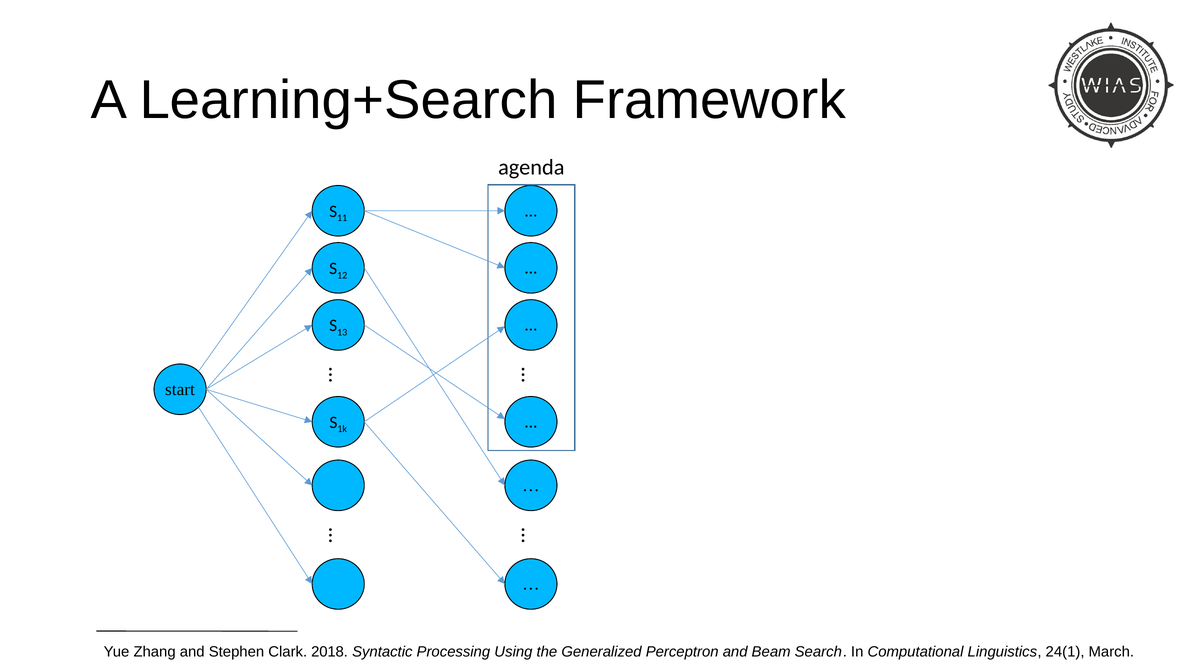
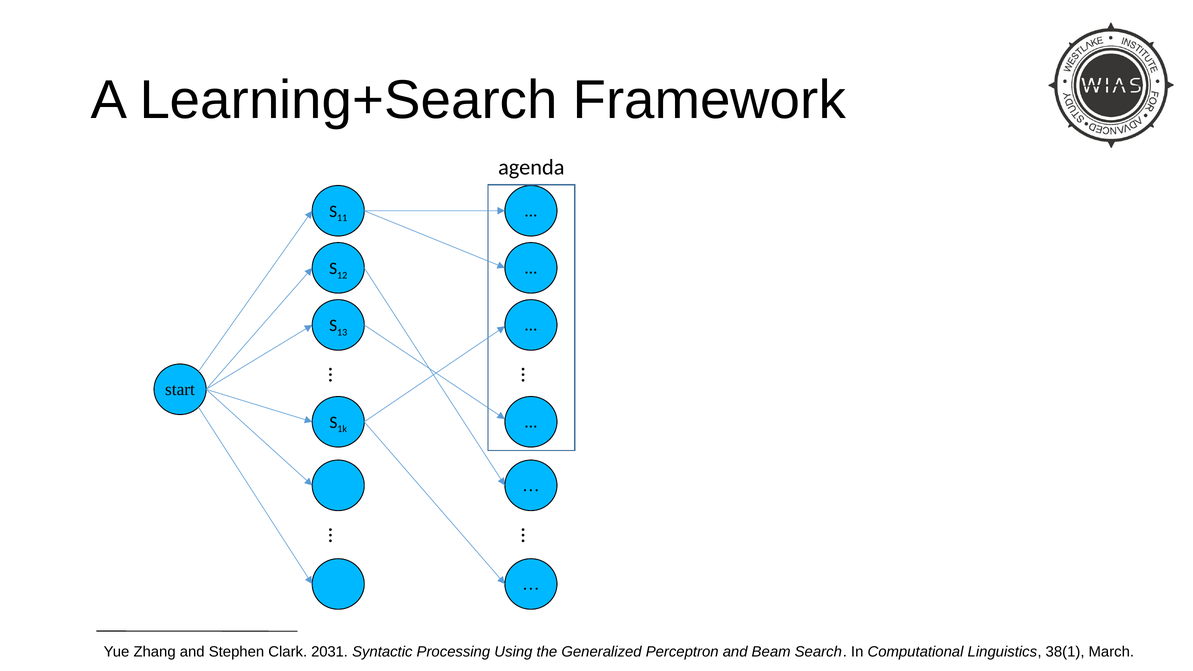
2018: 2018 -> 2031 (330, 652)
24(1: 24(1 -> 38(1 (1065, 652)
